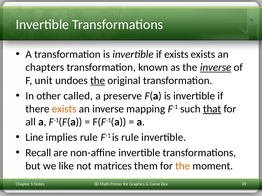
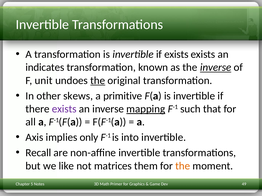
chapters: chapters -> indicates (45, 68)
called: called -> skews (78, 96)
preserve: preserve -> primitive (123, 96)
exists colour: orange -> purple (64, 109)
mapping underline: none -> present (146, 109)
that underline: present -> none (212, 109)
Line: Line -> Axis (34, 138)
implies rule: rule -> only (89, 138)
is rule: rule -> into (130, 138)
